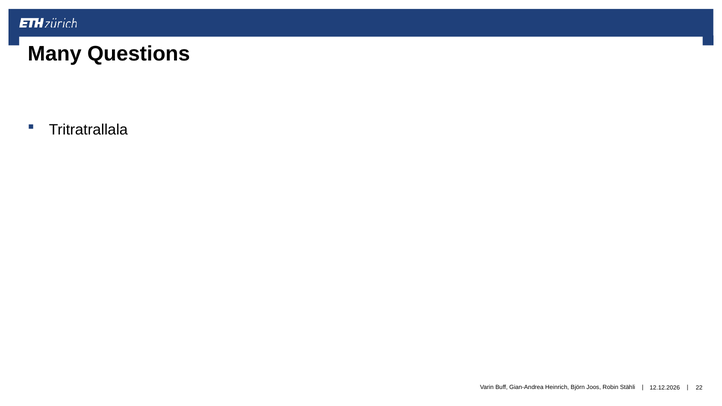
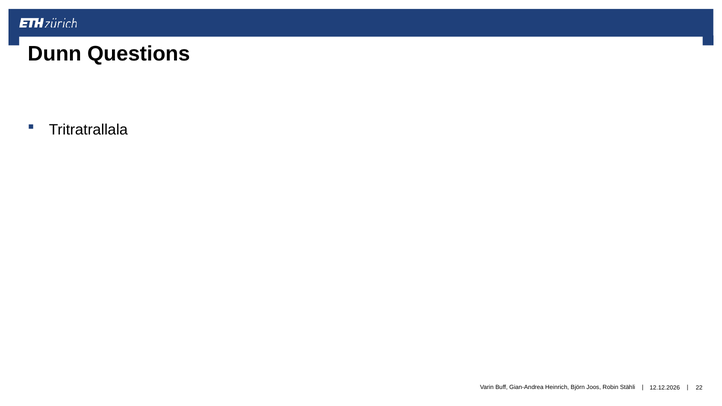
Many: Many -> Dunn (55, 54)
